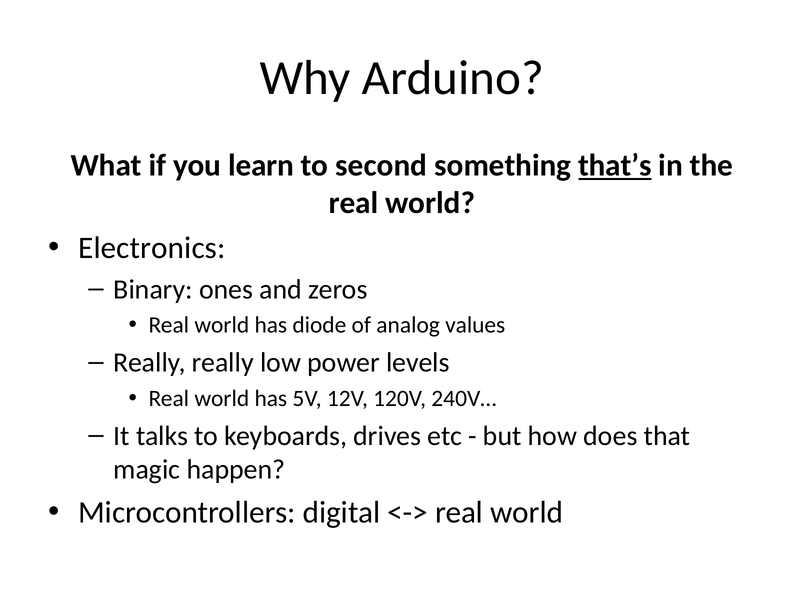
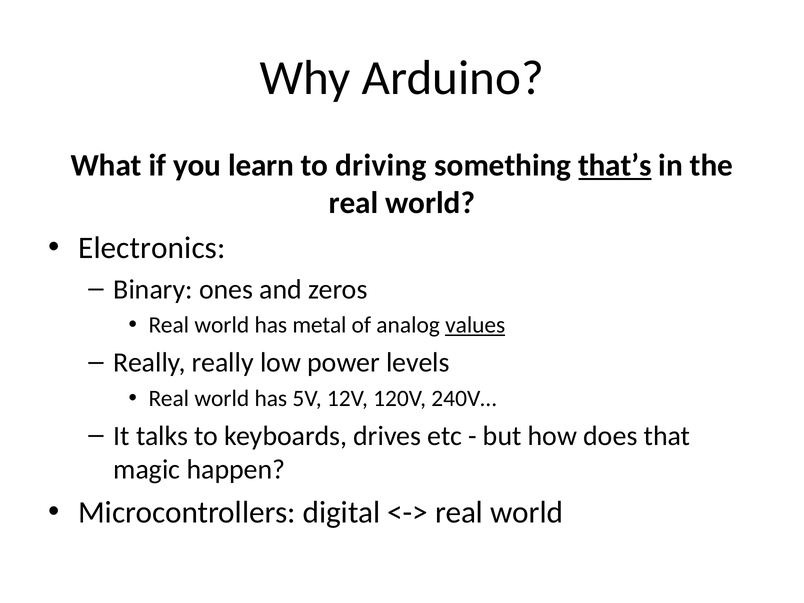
second: second -> driving (381, 166)
diode: diode -> metal (319, 325)
values underline: none -> present (475, 325)
